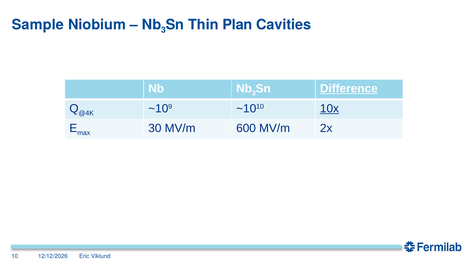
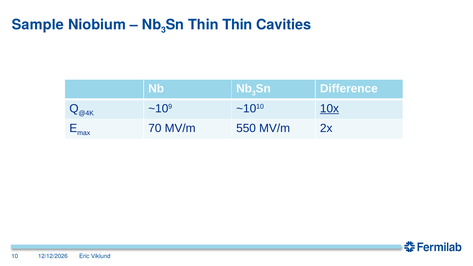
Thin Plan: Plan -> Thin (237, 25)
Difference underline: present -> none (349, 89)
30: 30 -> 70 (155, 128)
600: 600 -> 550 (246, 128)
